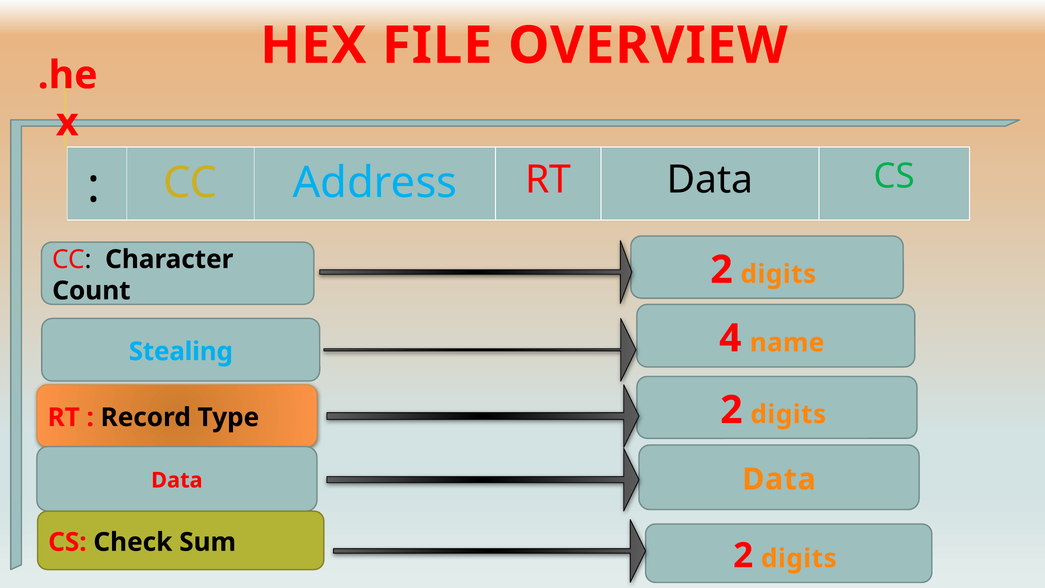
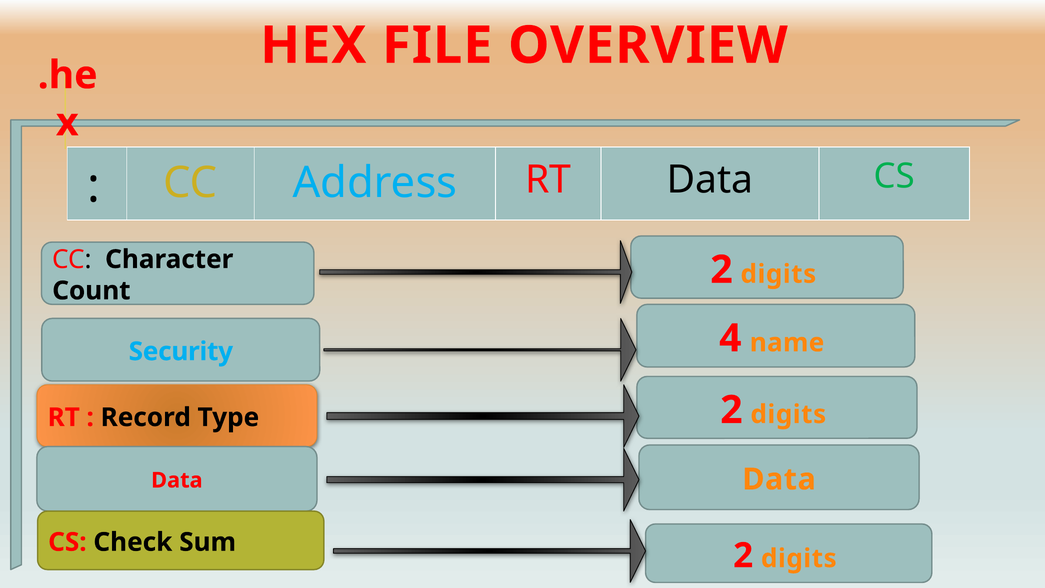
Stealing: Stealing -> Security (181, 351)
